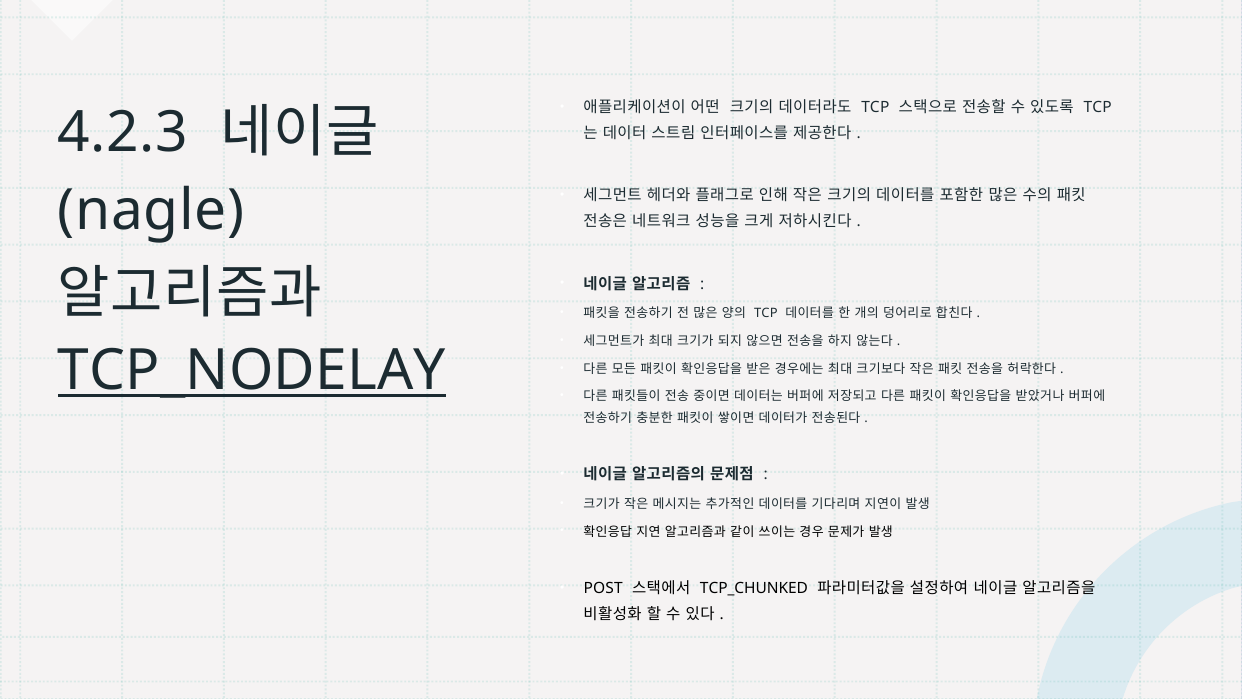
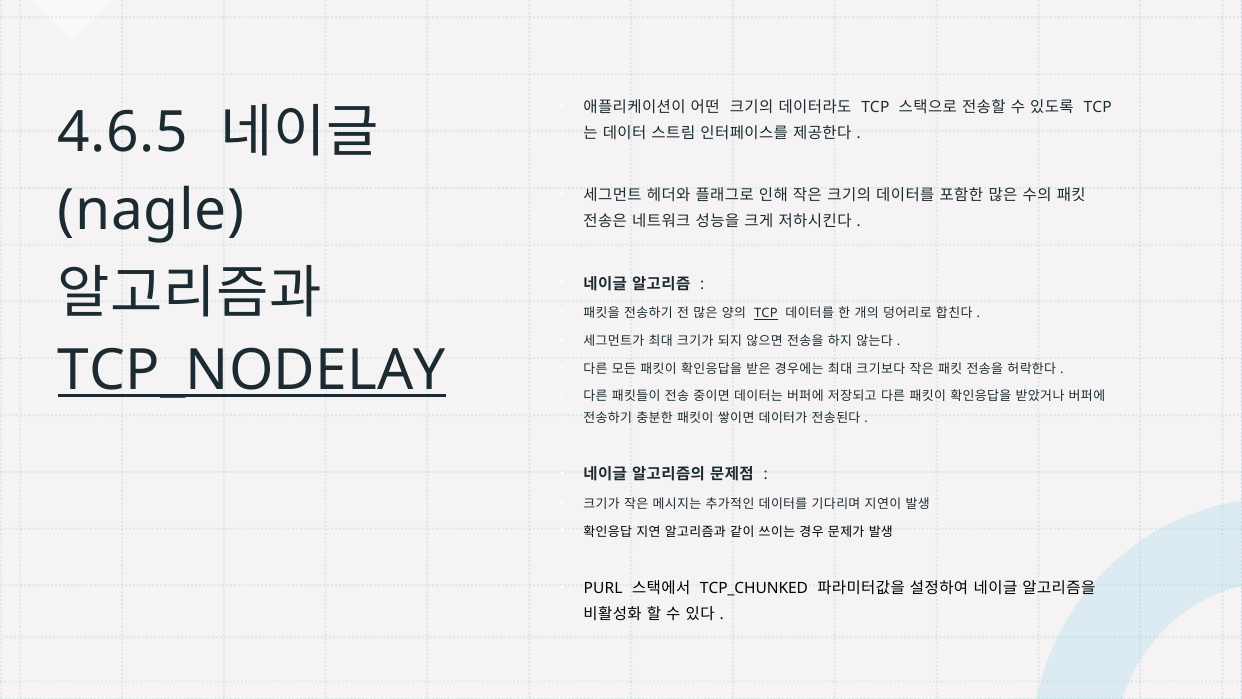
4.2.3: 4.2.3 -> 4.6.5 (123, 133)
TCP underline: none -> present (766, 313)
POST: POST -> PURL (603, 588)
